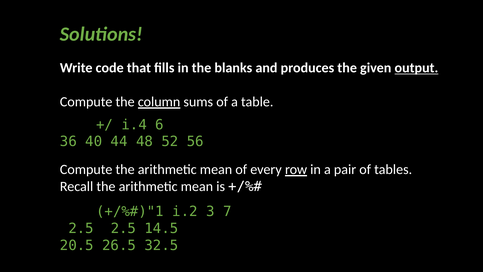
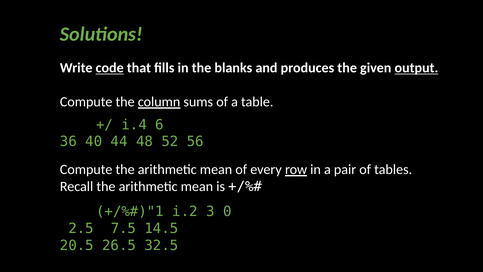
code underline: none -> present (110, 68)
7: 7 -> 0 (227, 211)
2.5 2.5: 2.5 -> 7.5 (123, 228)
